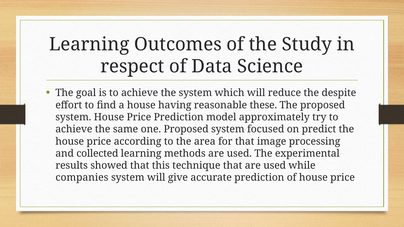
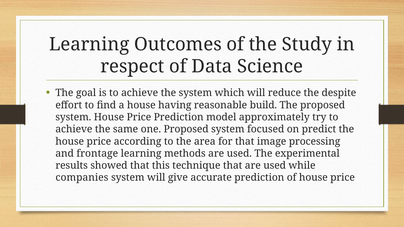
these: these -> build (263, 105)
collected: collected -> frontage (97, 154)
